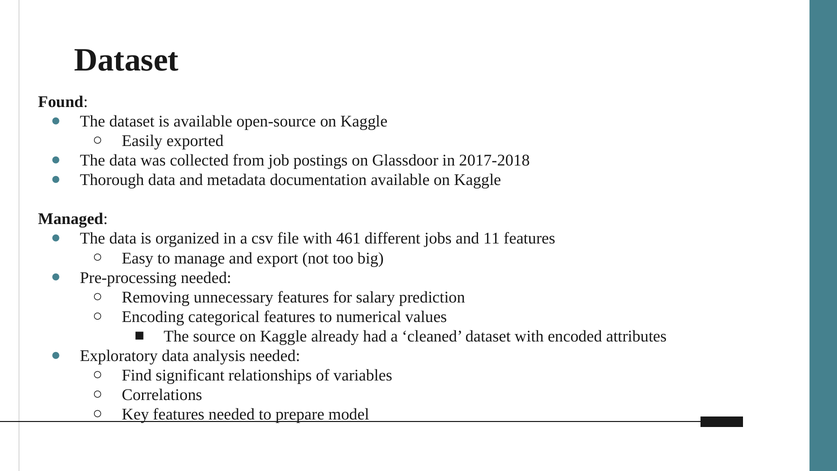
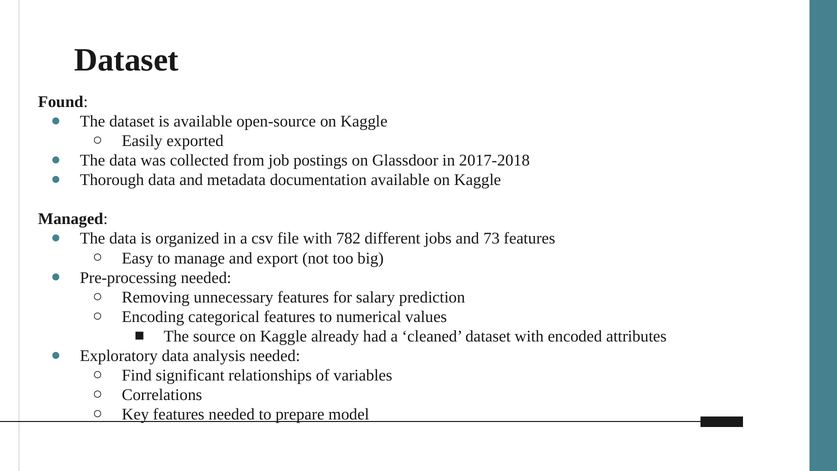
461: 461 -> 782 (348, 239)
11: 11 -> 73 (492, 239)
